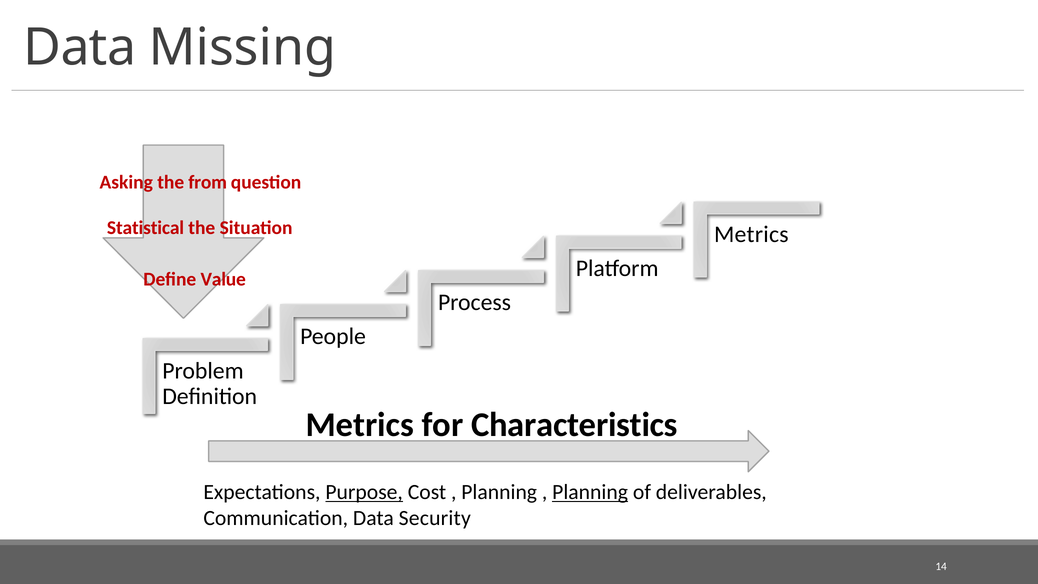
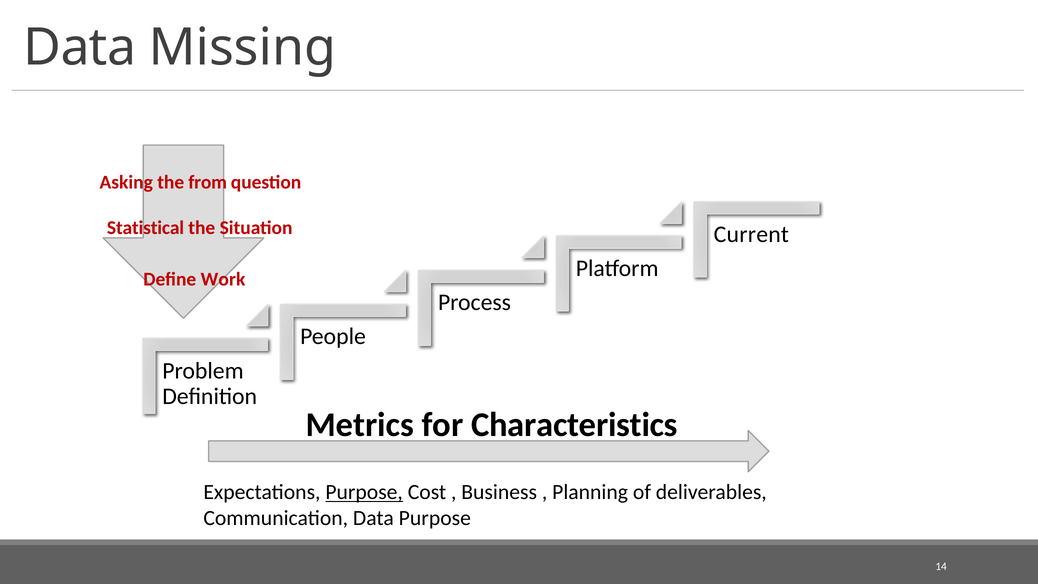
Metrics: Metrics -> Current (751, 234)
Value: Value -> Work (223, 279)
Planning: Planning -> Business (499, 492)
Planning underline: present -> none (590, 492)
Data Security: Security -> Purpose (435, 518)
